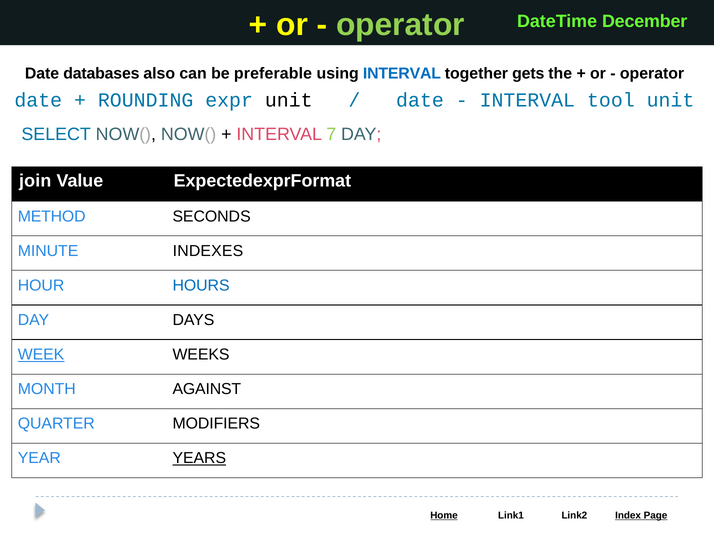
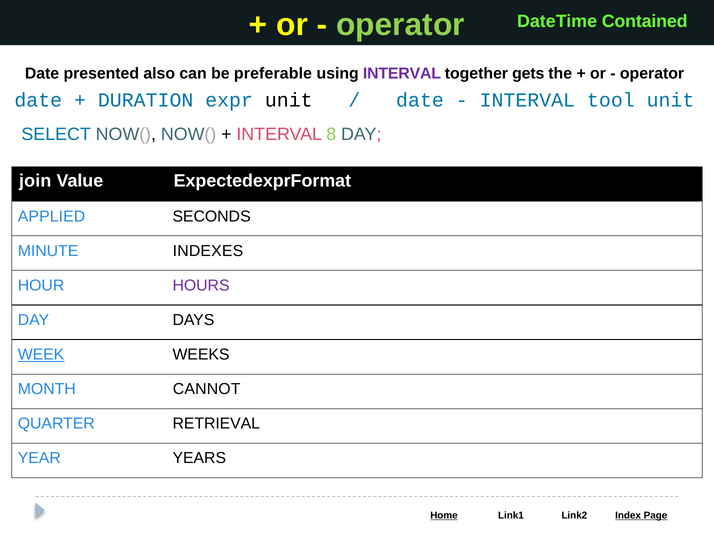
December: December -> Contained (645, 21)
databases: databases -> presented (101, 74)
INTERVAL colour: blue -> purple (402, 74)
ROUNDING: ROUNDING -> DURATION (146, 100)
7: 7 -> 8 (331, 134)
METHOD: METHOD -> APPLIED (52, 216)
HOURS colour: blue -> purple (201, 285)
AGAINST: AGAINST -> CANNOT (207, 389)
MODIFIERS: MODIFIERS -> RETRIEVAL (216, 423)
YEARS underline: present -> none (199, 458)
